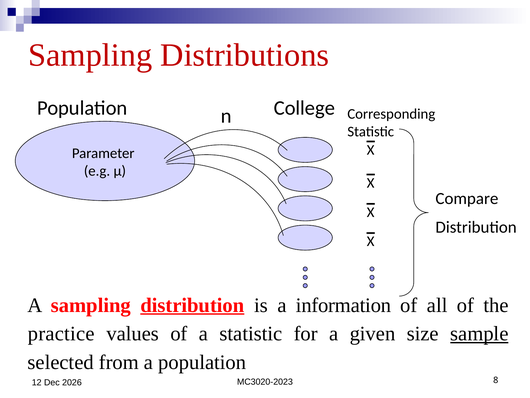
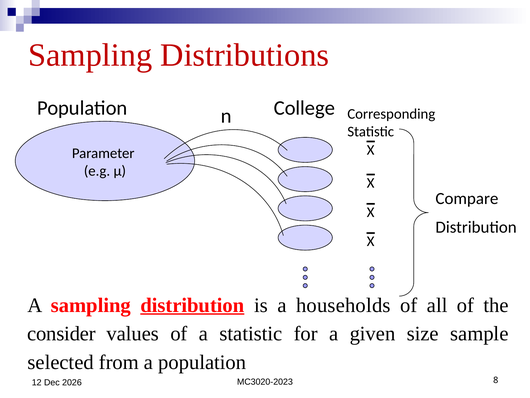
information: information -> households (343, 305)
practice: practice -> consider (61, 333)
sample underline: present -> none (479, 333)
